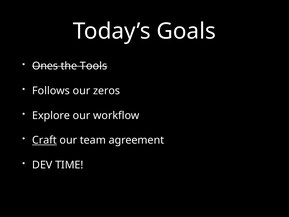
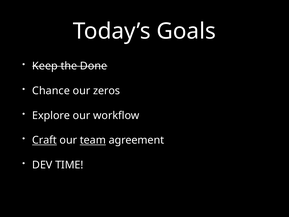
Ones: Ones -> Keep (45, 66)
Tools: Tools -> Done (94, 66)
Follows: Follows -> Chance (51, 91)
team underline: none -> present (93, 140)
